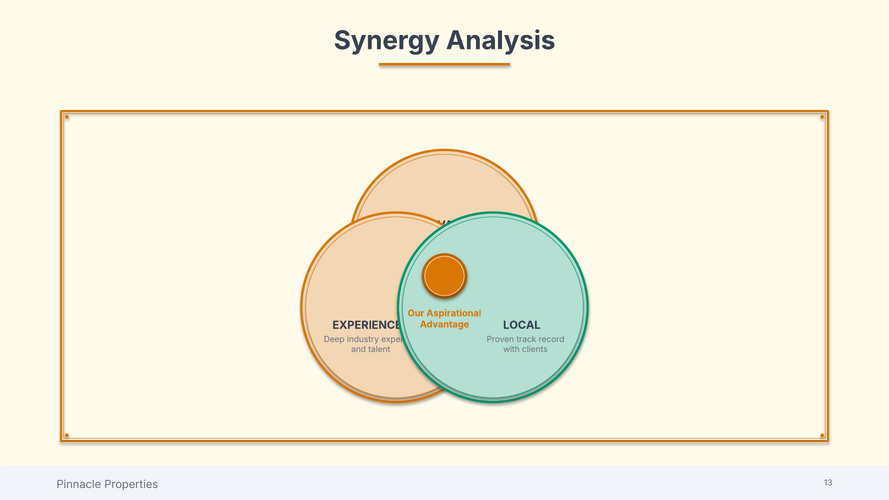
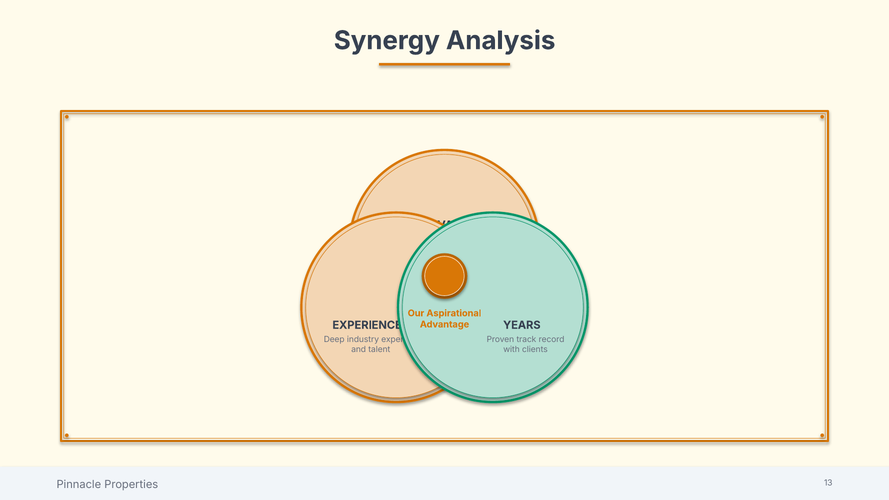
LOCAL: LOCAL -> YEARS (522, 325)
